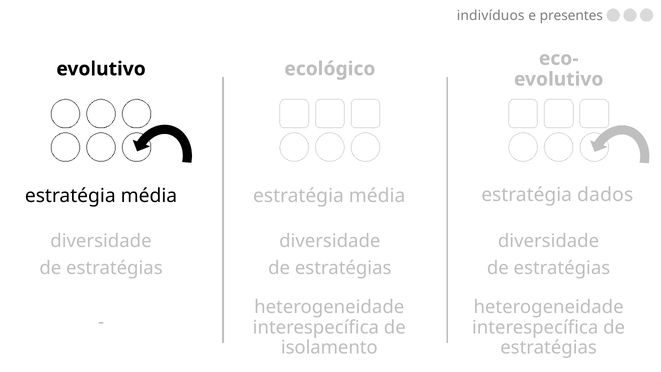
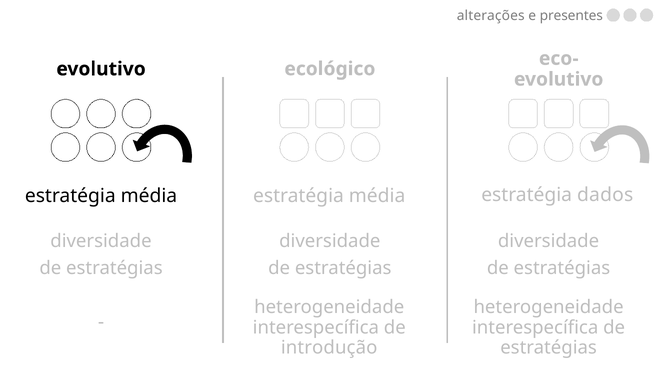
indivíduos: indivíduos -> alterações (491, 15)
isolamento: isolamento -> introdução (329, 347)
